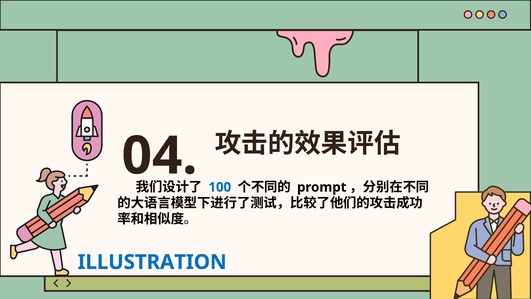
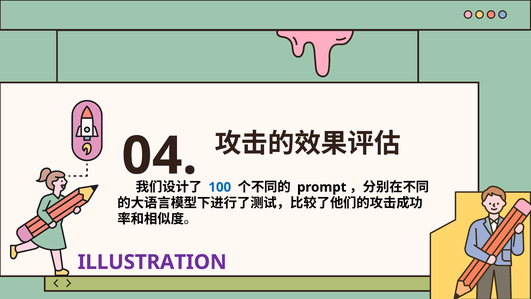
ILLUSTRATION colour: blue -> purple (152, 262)
